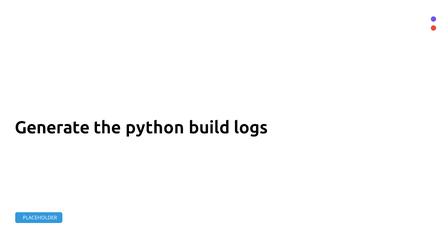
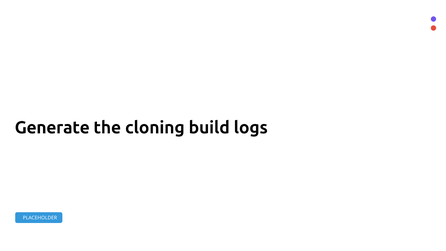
python: python -> cloning (155, 128)
